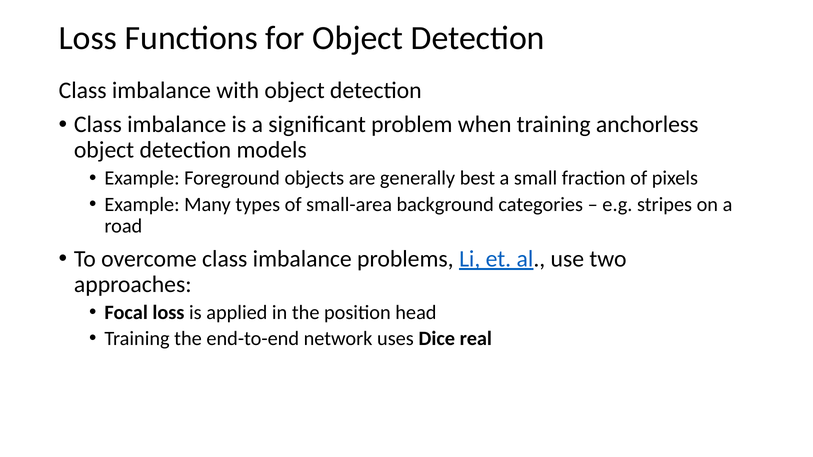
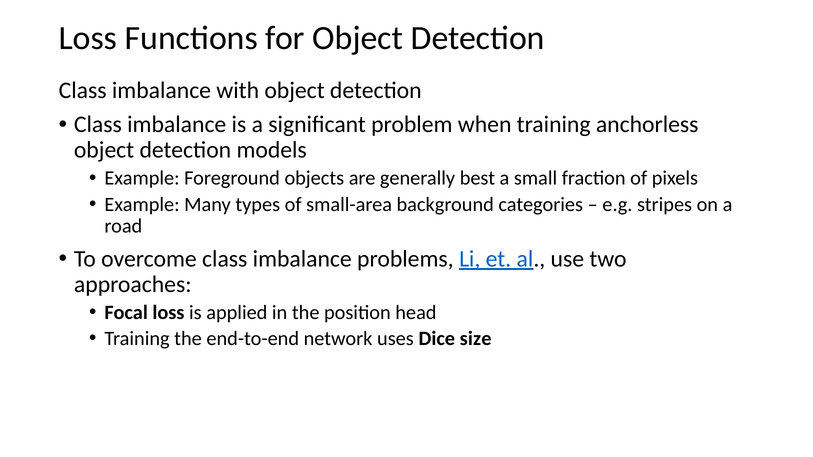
real: real -> size (476, 339)
